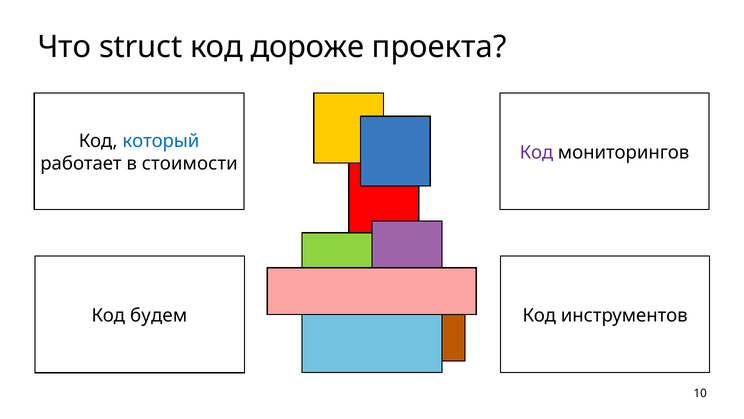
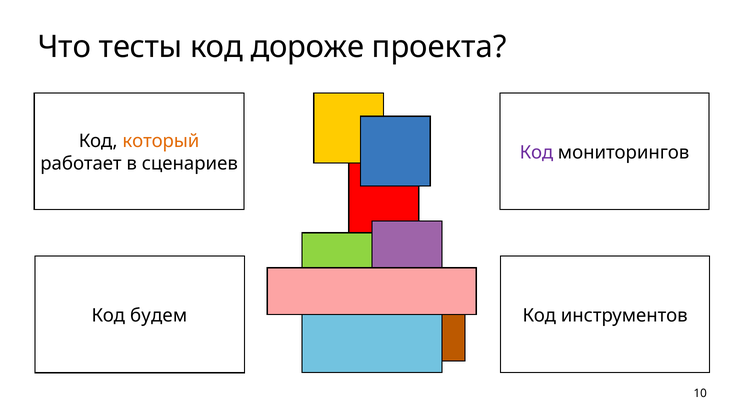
struct: struct -> тесты (141, 47)
который colour: blue -> orange (161, 141)
стоимости: стоимости -> сценариев (190, 163)
